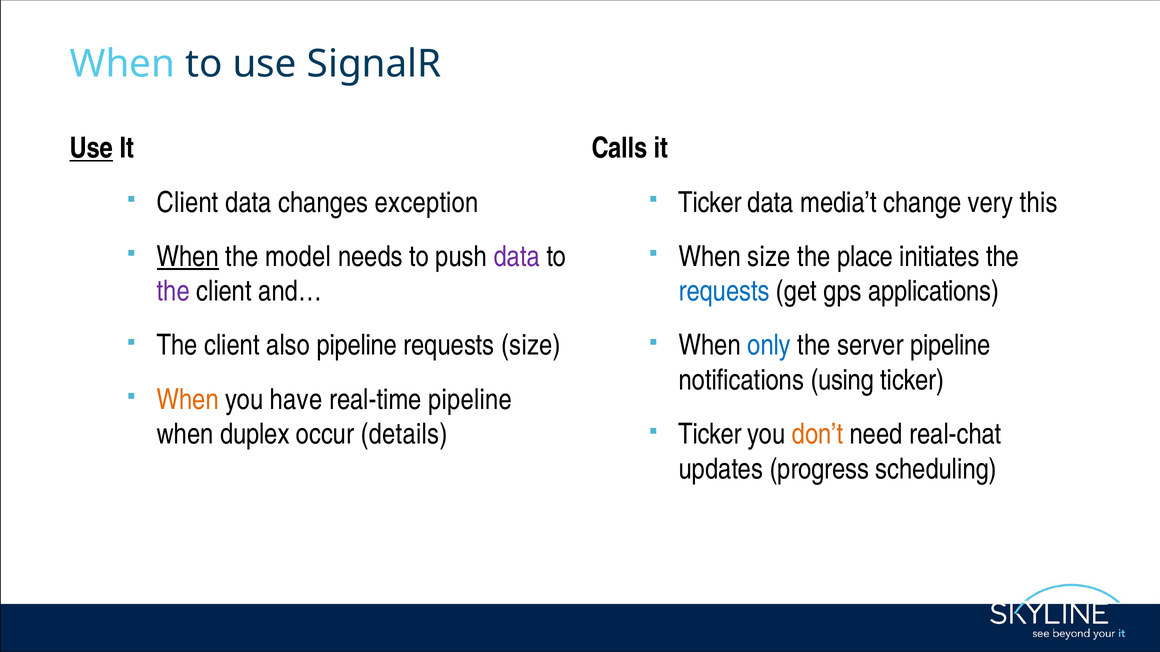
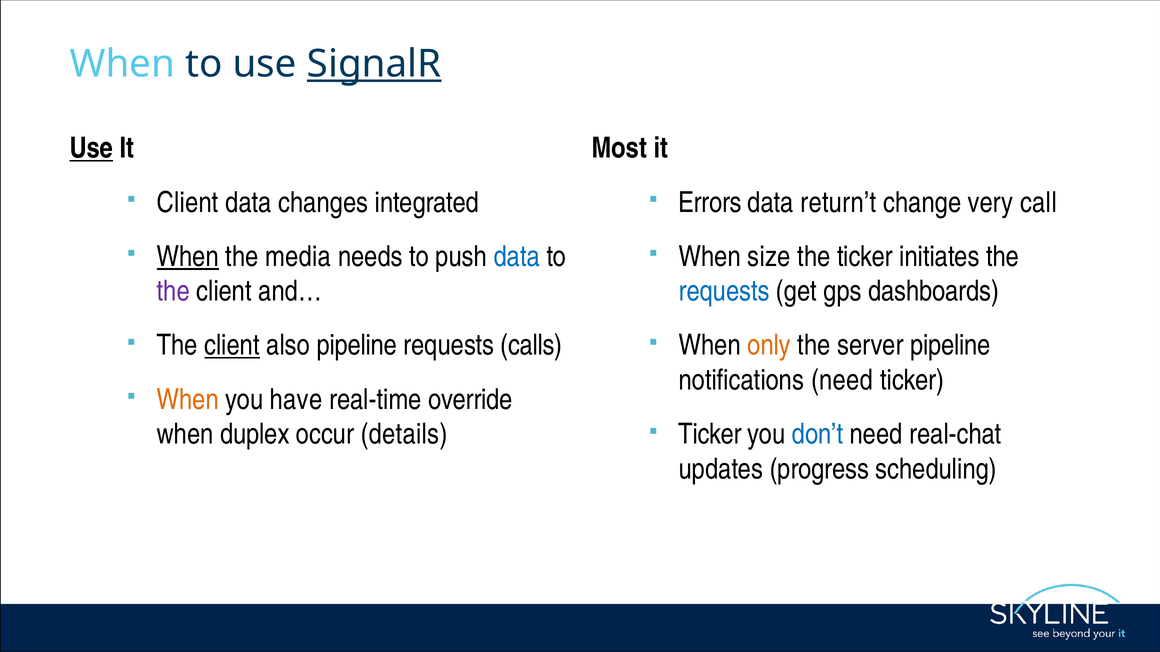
SignalR underline: none -> present (374, 64)
Calls: Calls -> Most (619, 148)
exception: exception -> integrated (427, 203)
Ticker: Ticker -> Errors (710, 203)
media’t: media’t -> return’t (838, 203)
this: this -> call (1039, 203)
model: model -> media (298, 257)
data colour: purple -> blue (517, 257)
the place: place -> ticker (865, 257)
applications: applications -> dashboards (934, 292)
client underline: none -> present (232, 346)
requests size: size -> calls (531, 346)
only colour: blue -> orange (769, 346)
notifications using: using -> need (842, 380)
real-time pipeline: pipeline -> override (470, 400)
don’t colour: orange -> blue (818, 435)
